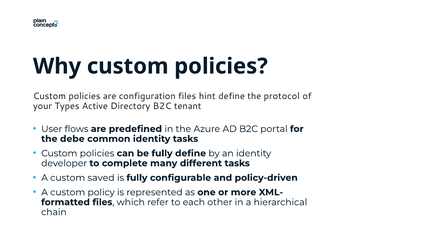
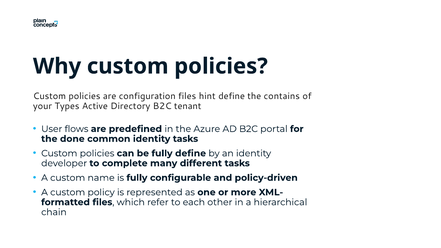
protocol: protocol -> contains (282, 96)
debe: debe -> done (72, 139)
saved: saved -> name (101, 178)
